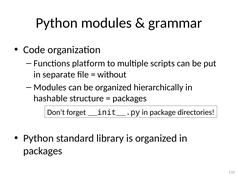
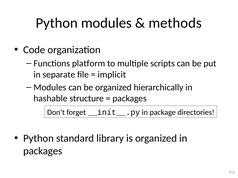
grammar: grammar -> methods (175, 23)
without: without -> implicit (112, 75)
